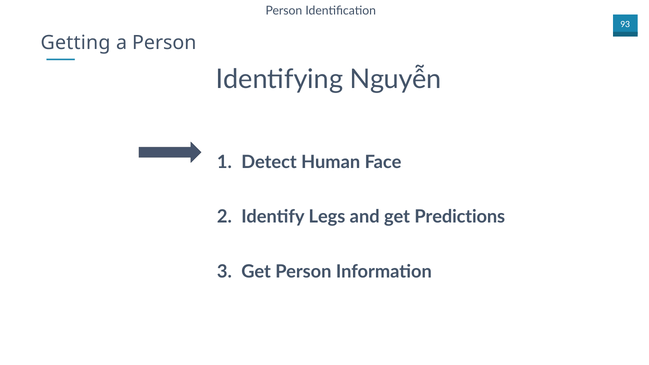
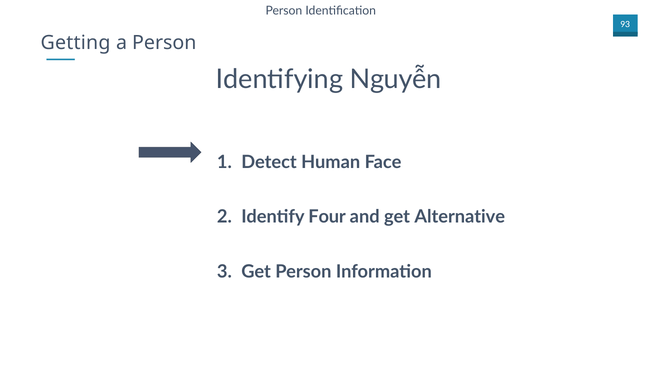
Legs: Legs -> Four (327, 217)
Predictions: Predictions -> Alternative (460, 217)
